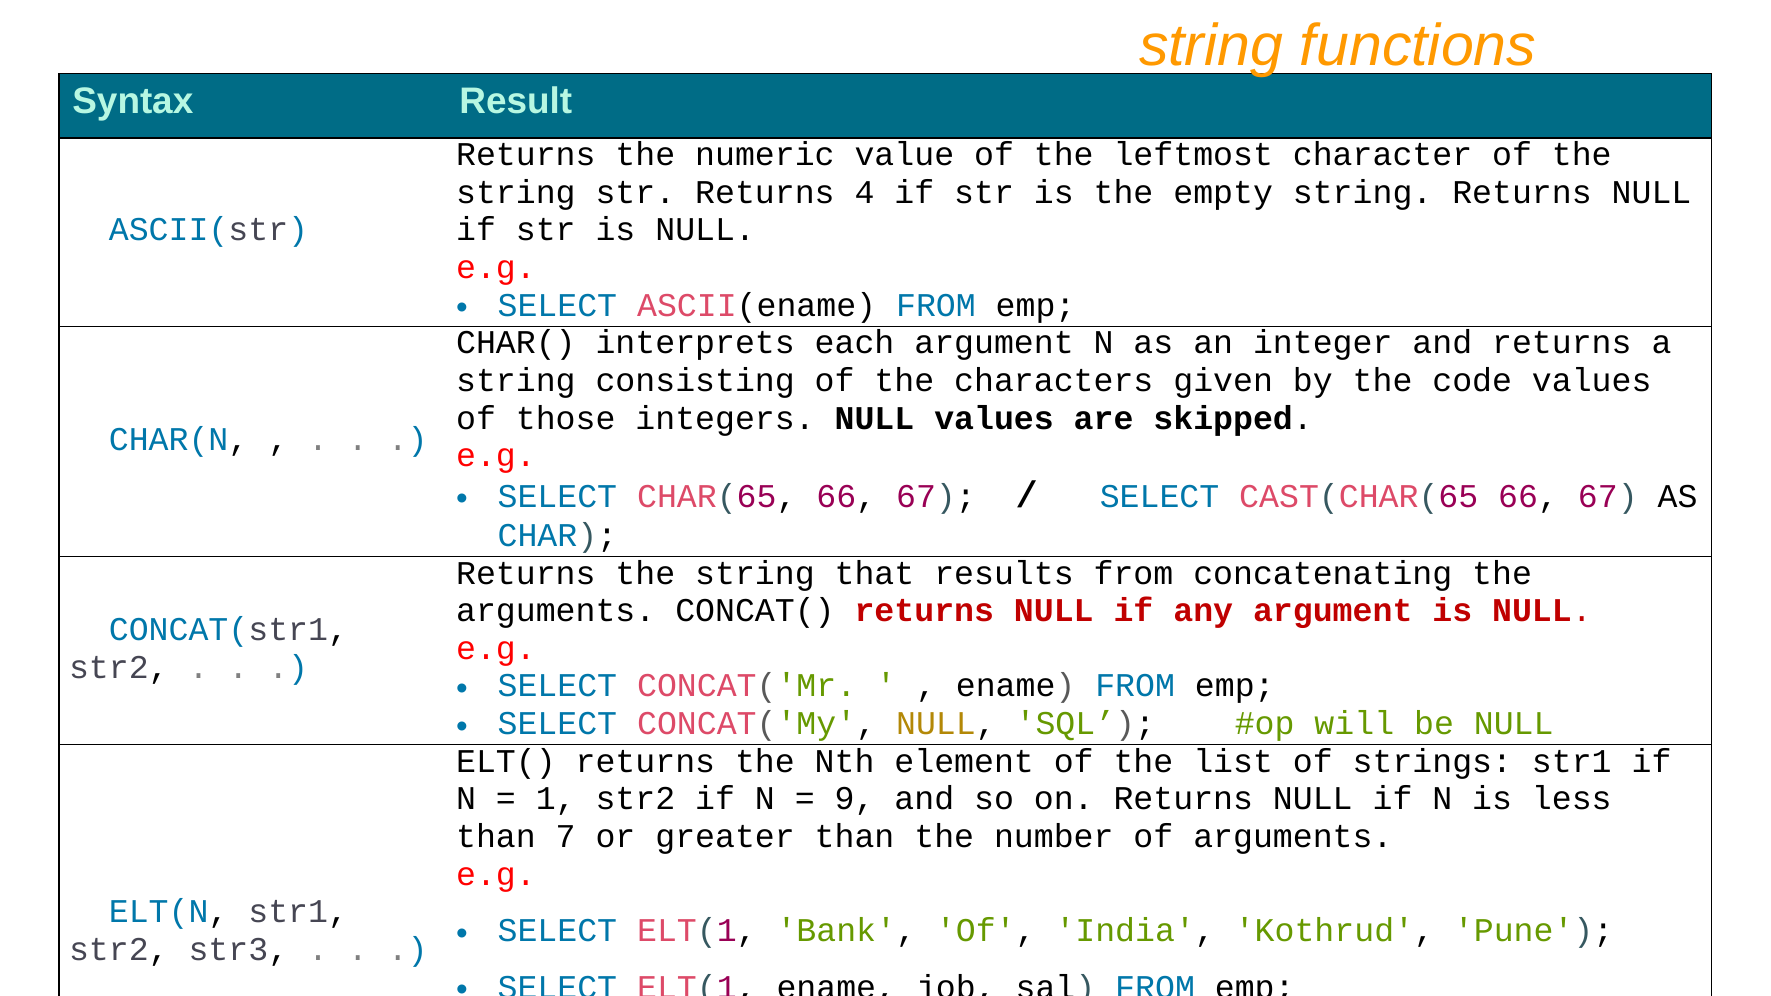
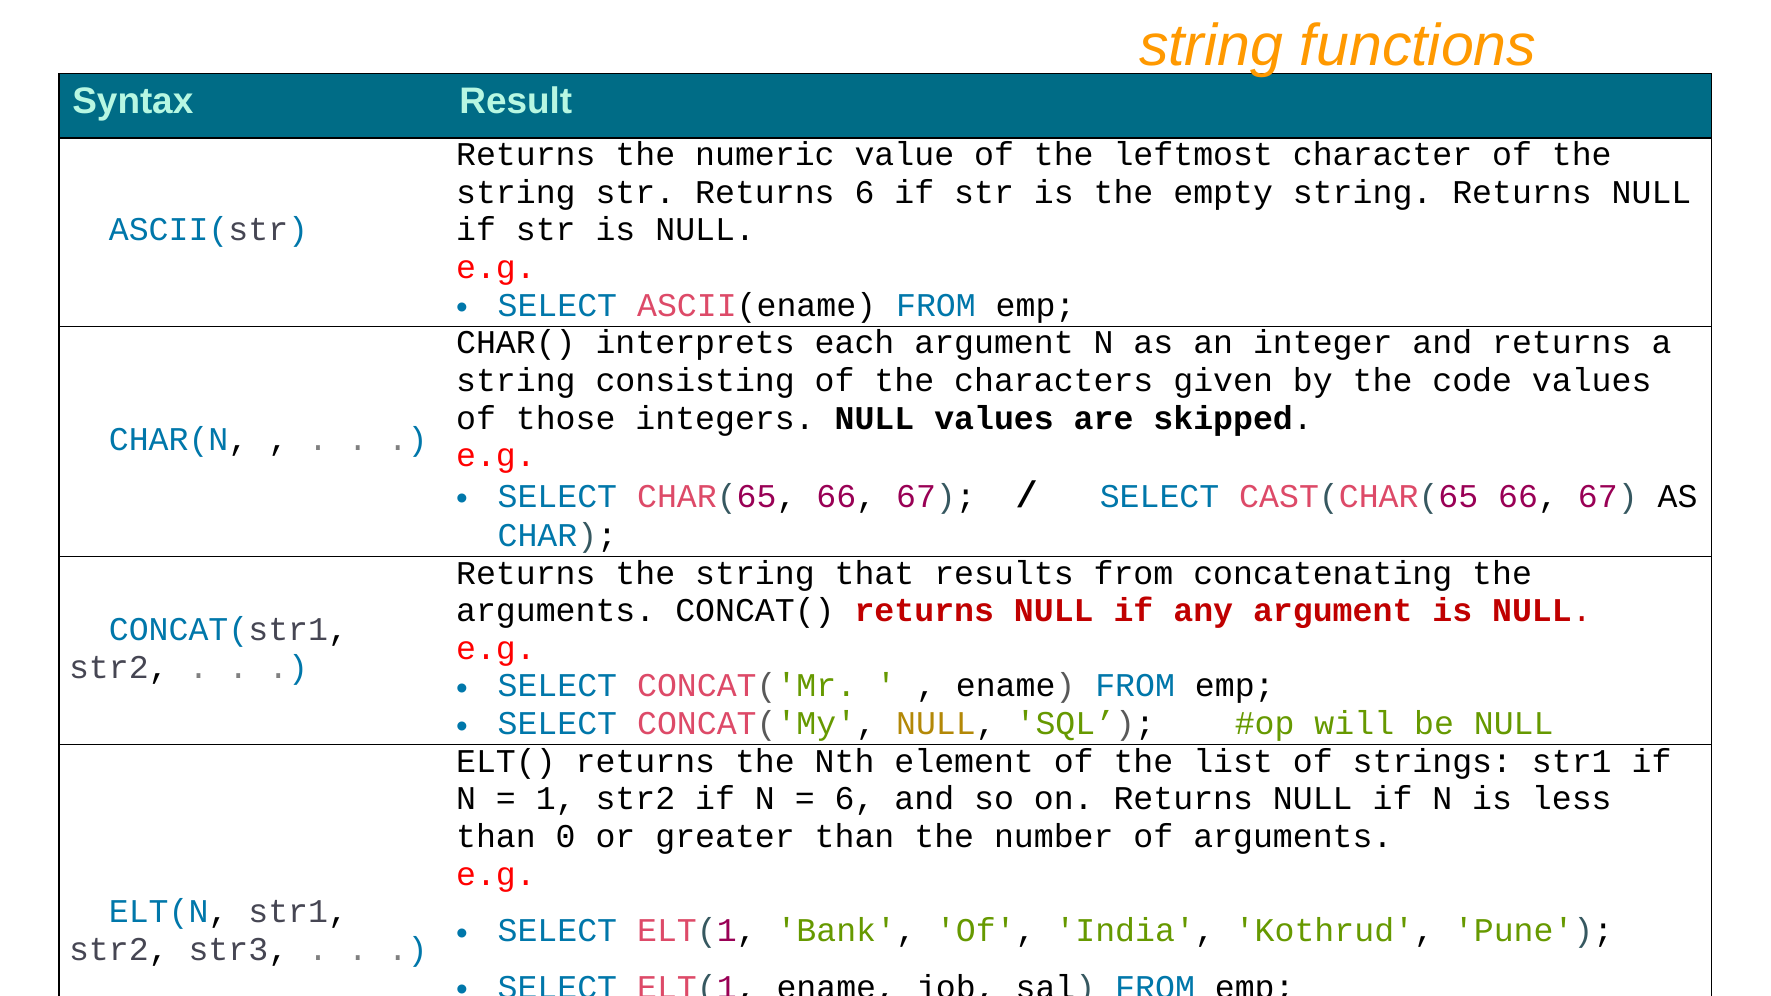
Returns 4: 4 -> 6 (865, 192)
9: 9 -> 6 (855, 799)
7: 7 -> 0 (566, 837)
